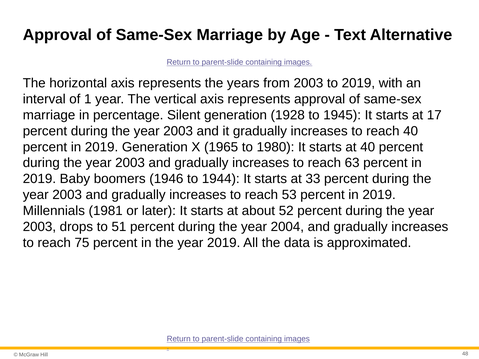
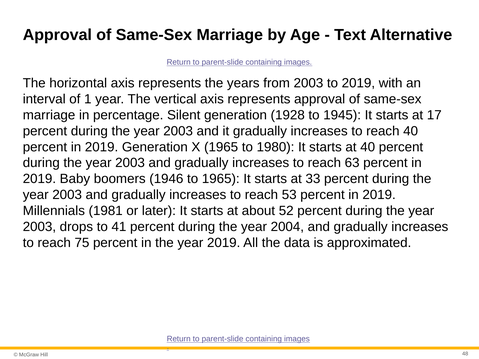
to 1944: 1944 -> 1965 (221, 179)
51: 51 -> 41 (119, 227)
